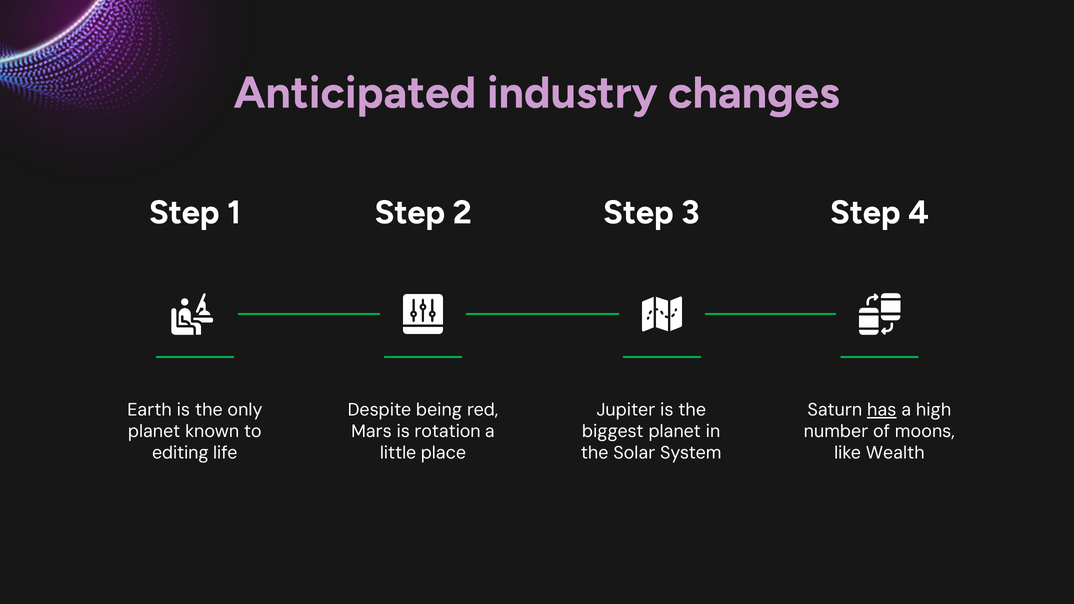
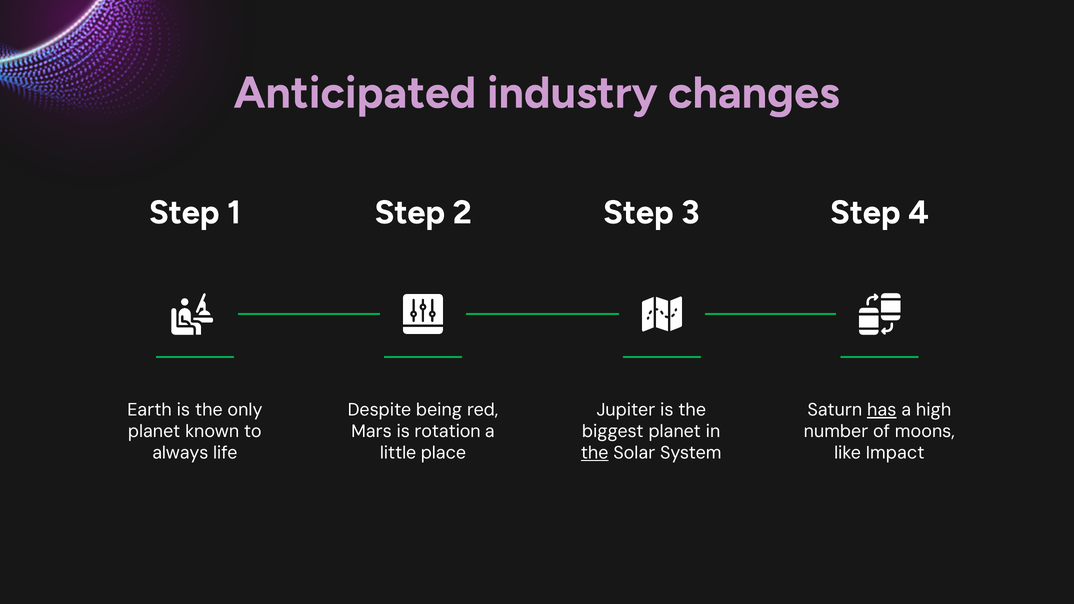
editing: editing -> always (180, 453)
the underline: none -> present (595, 453)
Wealth: Wealth -> Impact (895, 453)
